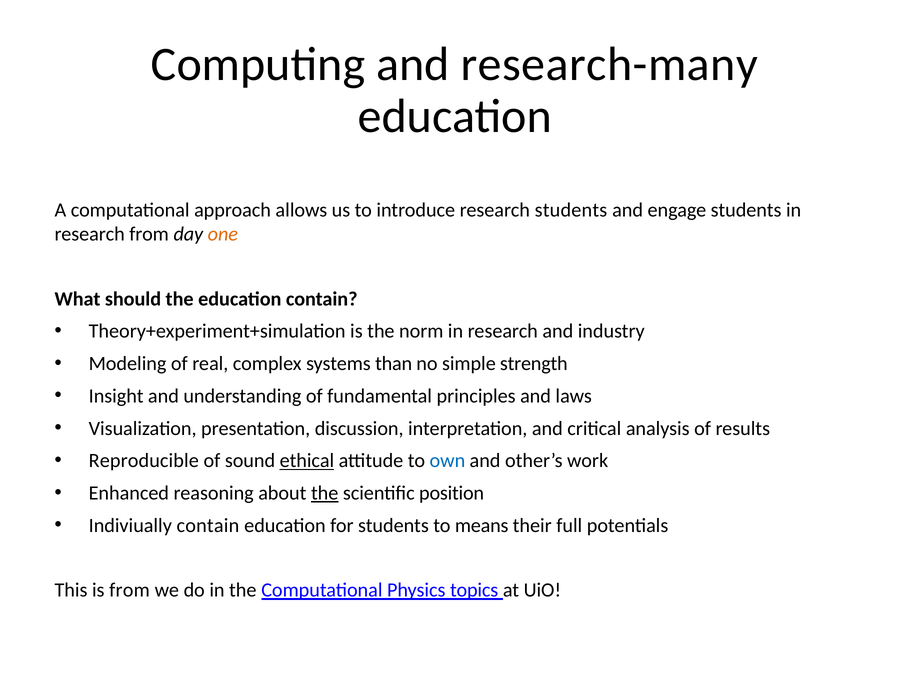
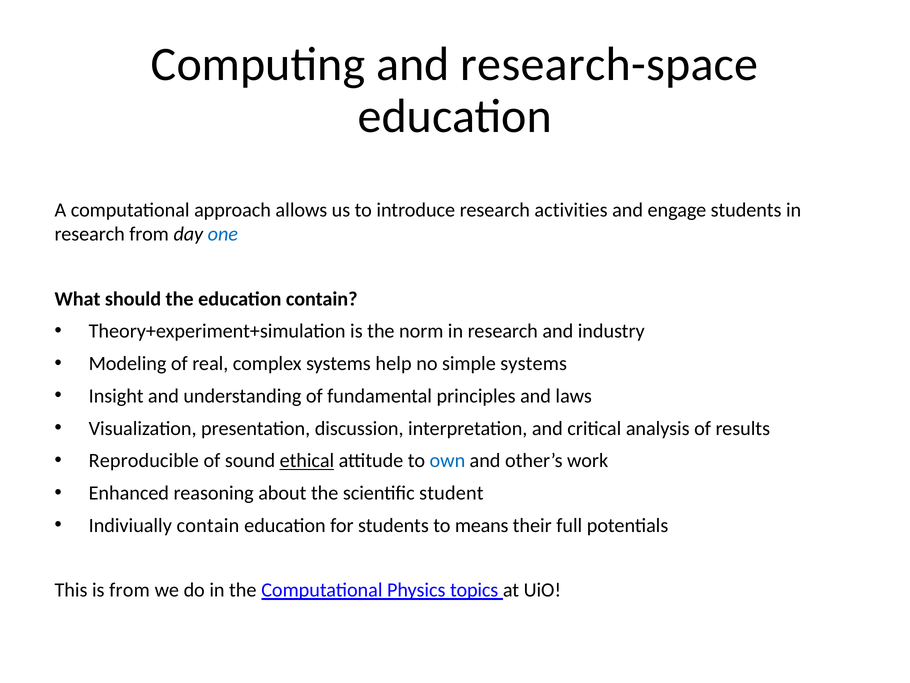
research-many: research-many -> research-space (609, 65)
research students: students -> activities (571, 210)
one colour: orange -> blue (223, 234)
than: than -> help (394, 363)
simple strength: strength -> systems (534, 363)
the underline: present -> none (325, 493)
position: position -> student (451, 493)
